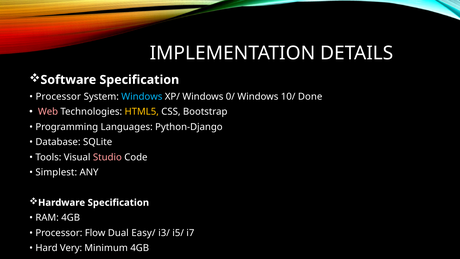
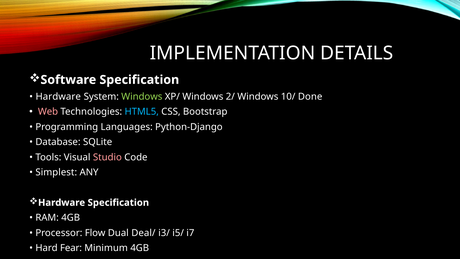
Processor: Processor -> Hardware (58, 96)
Windows colour: light blue -> light green (142, 96)
0/: 0/ -> 2/ (230, 96)
HTML5 colour: yellow -> light blue (142, 112)
Easy/: Easy/ -> Deal/ (143, 233)
Very: Very -> Fear (71, 248)
